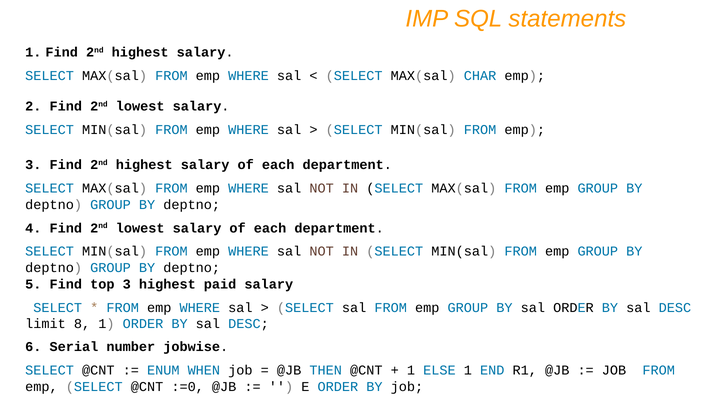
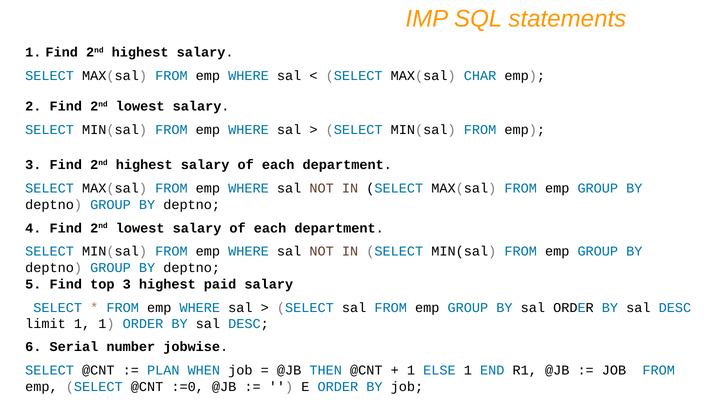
limit 8: 8 -> 1 (82, 324)
ENUM: ENUM -> PLAN (163, 370)
